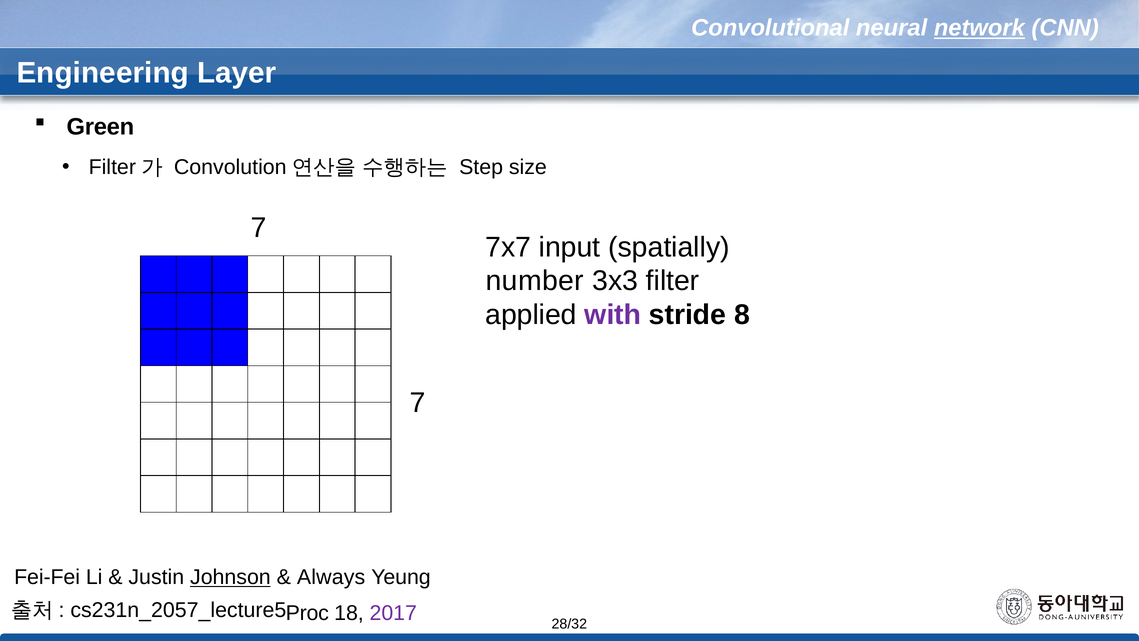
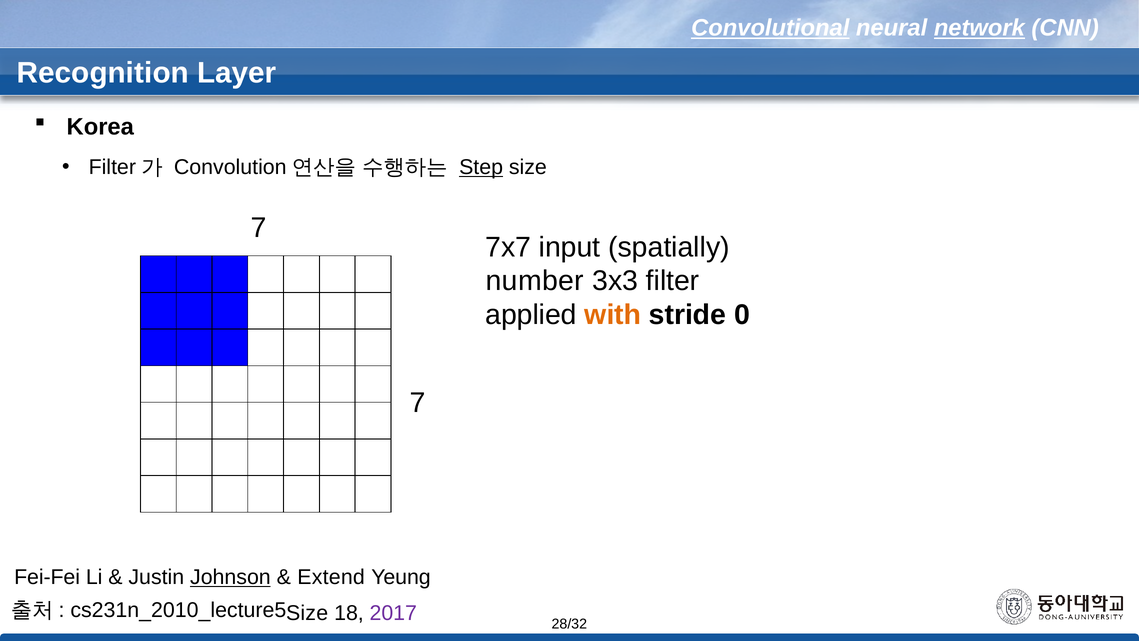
Convolutional underline: none -> present (770, 28)
Engineering: Engineering -> Recognition (103, 73)
Green: Green -> Korea (100, 127)
Step underline: none -> present (481, 167)
with colour: purple -> orange (613, 315)
8: 8 -> 0 (742, 315)
Always: Always -> Extend (331, 577)
cs231n_2057_lecture5: cs231n_2057_lecture5 -> cs231n_2010_lecture5 (178, 610)
Proc: Proc -> Size (307, 613)
